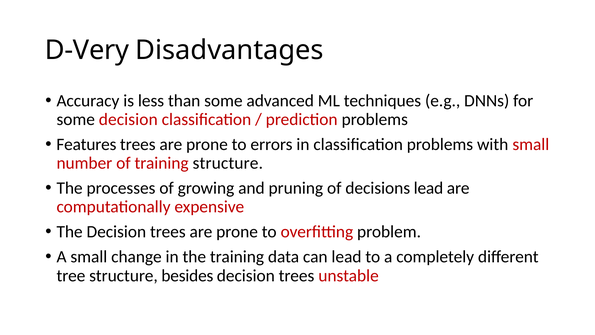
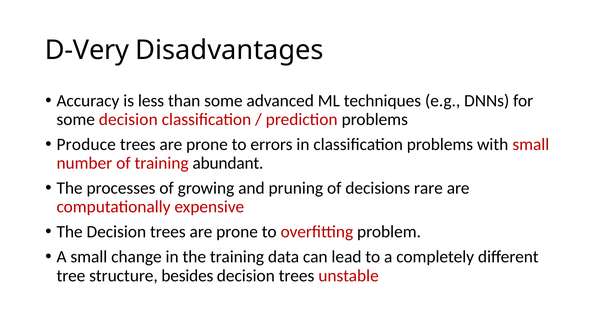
Features: Features -> Produce (86, 144)
training structure: structure -> abundant (228, 163)
decisions lead: lead -> rare (428, 188)
